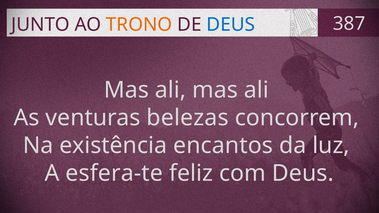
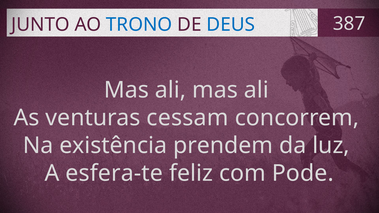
TRONO colour: orange -> blue (139, 25)
belezas: belezas -> cessam (188, 118)
encantos: encantos -> prendem (223, 146)
com Deus: Deus -> Pode (303, 173)
